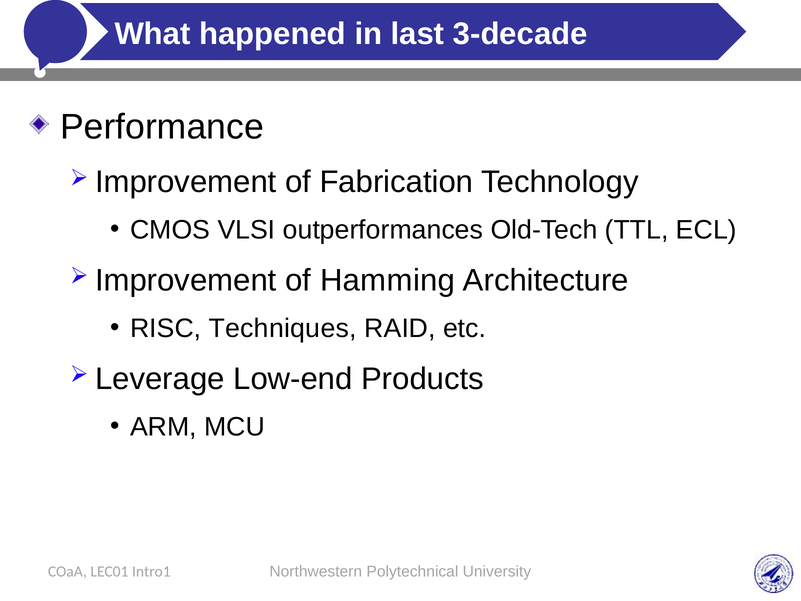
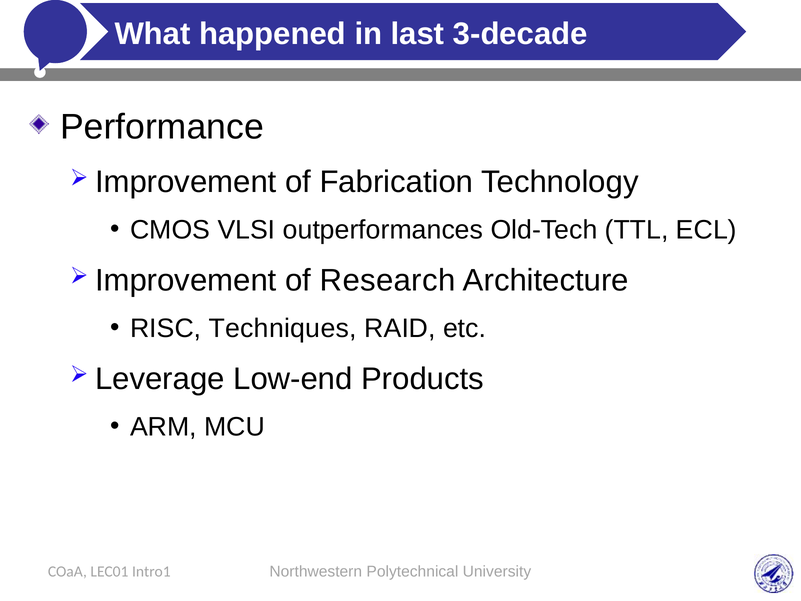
Hamming: Hamming -> Research (388, 280)
